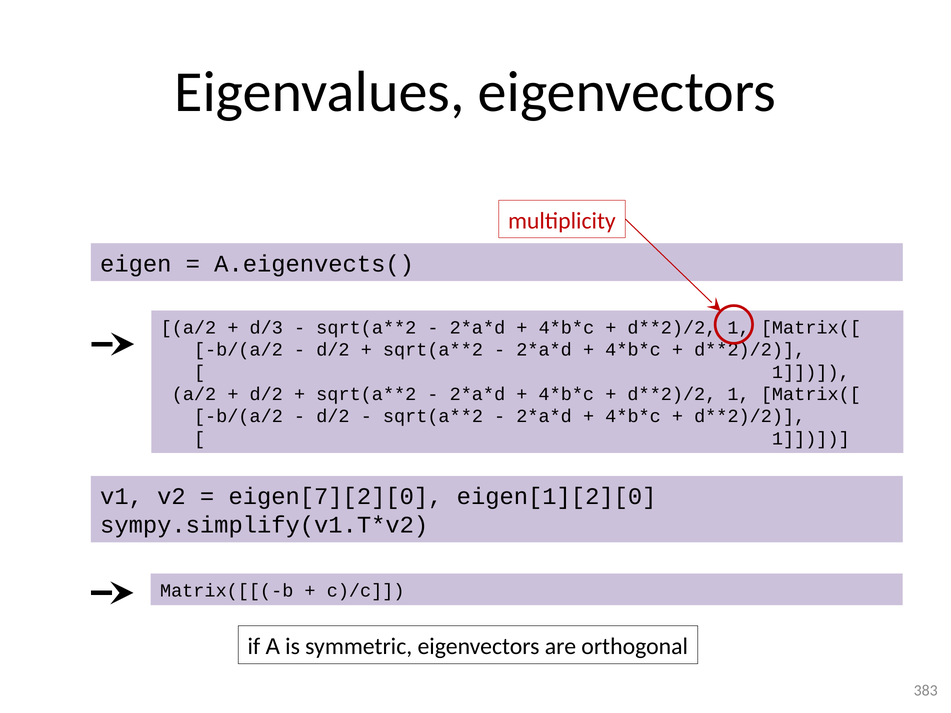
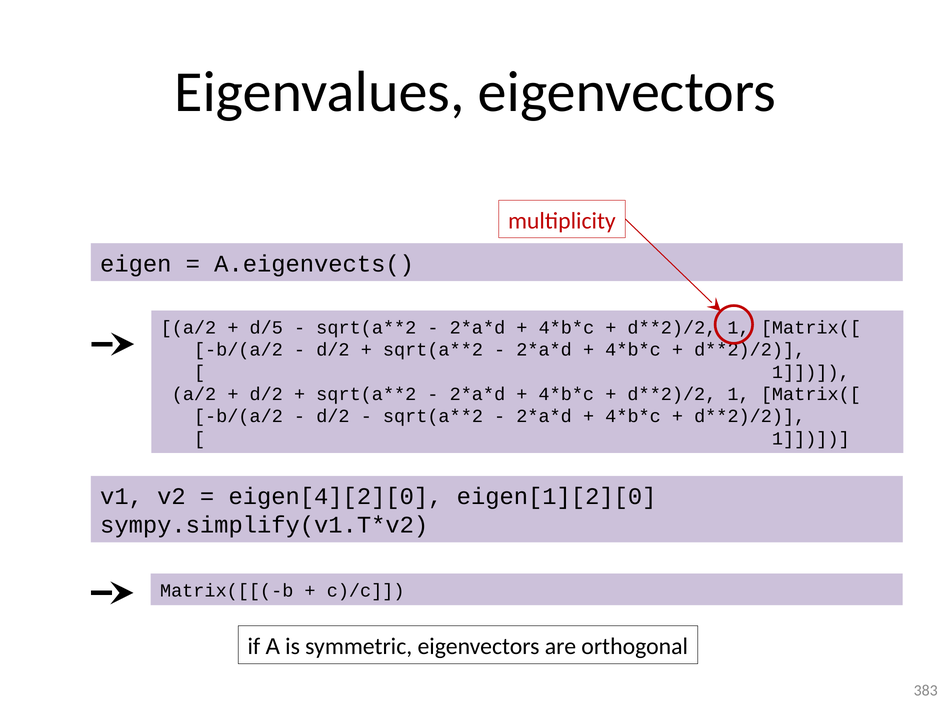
d/3: d/3 -> d/5 (266, 328)
eigen[7][2][0: eigen[7][2][0 -> eigen[4][2][0 (335, 497)
